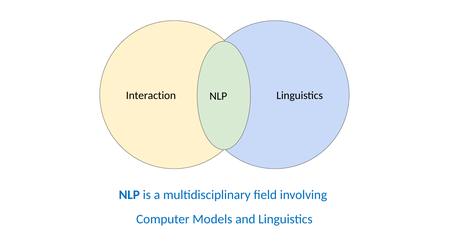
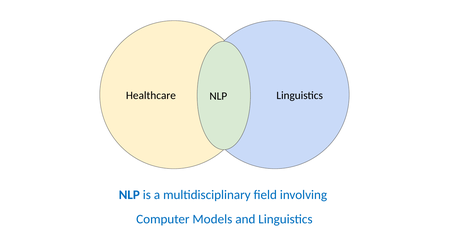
Interaction: Interaction -> Healthcare (151, 96)
